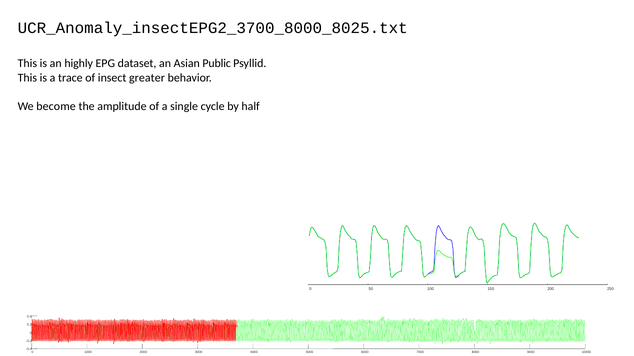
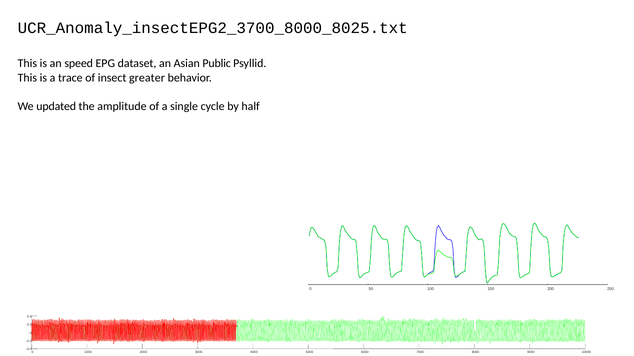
highly: highly -> speed (79, 64)
become: become -> updated (56, 106)
